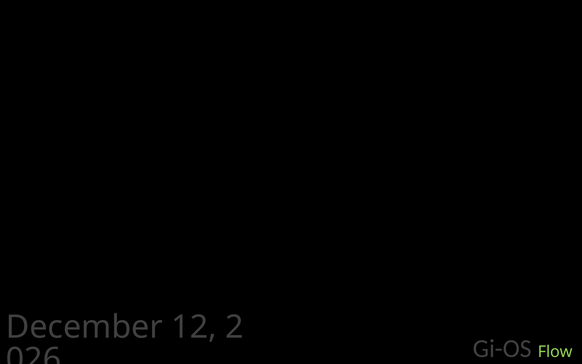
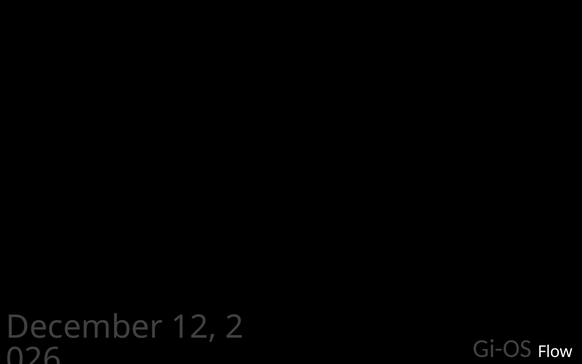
Flow colour: light green -> white (555, 352)
